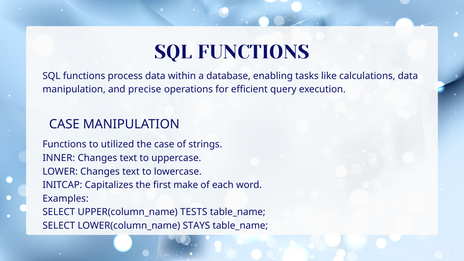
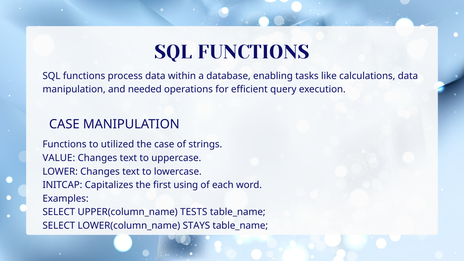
precise: precise -> needed (145, 89)
INNER: INNER -> VALUE (59, 158)
make: make -> using (186, 185)
